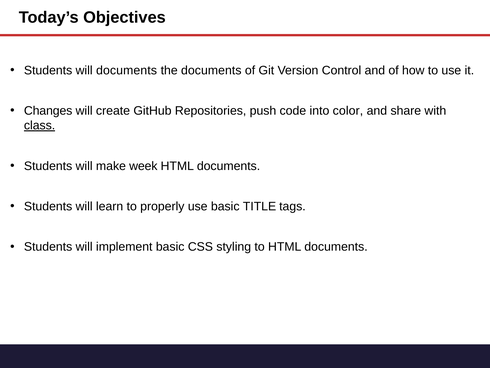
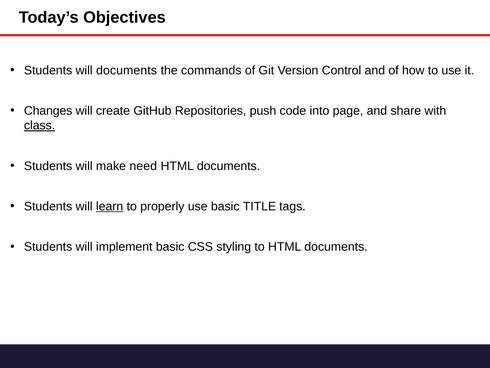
the documents: documents -> commands (211, 70)
color: color -> page (348, 111)
week: week -> need (143, 166)
learn underline: none -> present (110, 206)
